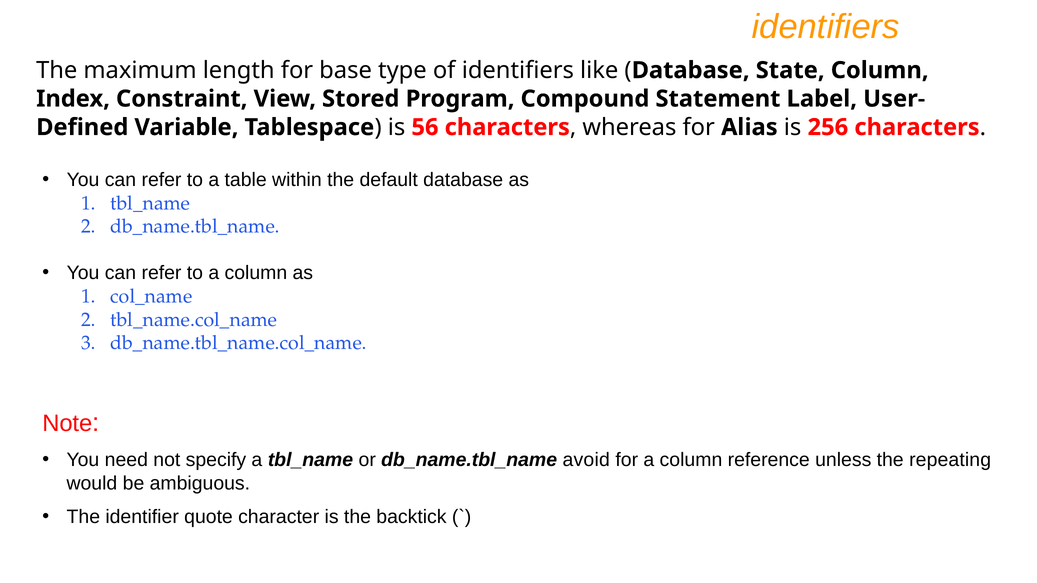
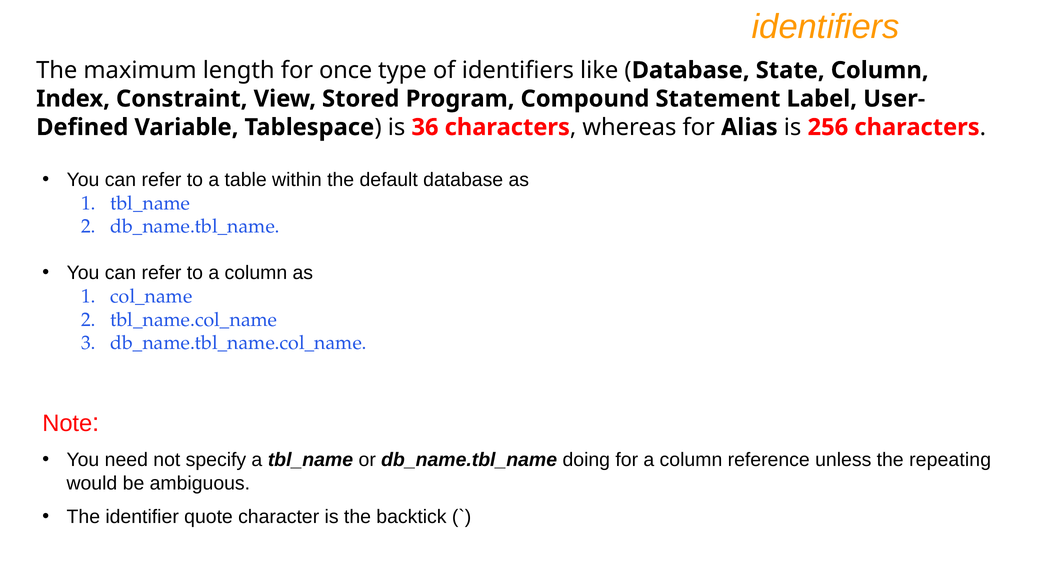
base: base -> once (346, 70)
56: 56 -> 36 (425, 127)
avoid: avoid -> doing (586, 460)
